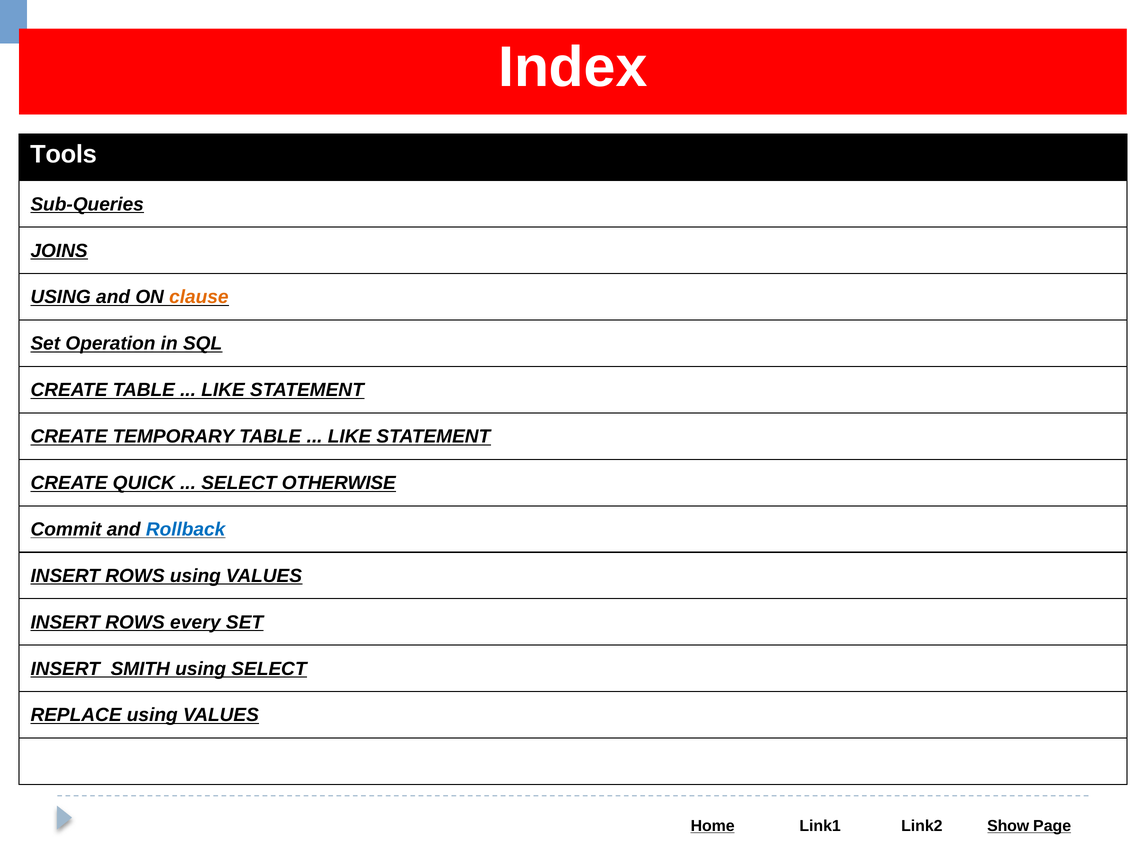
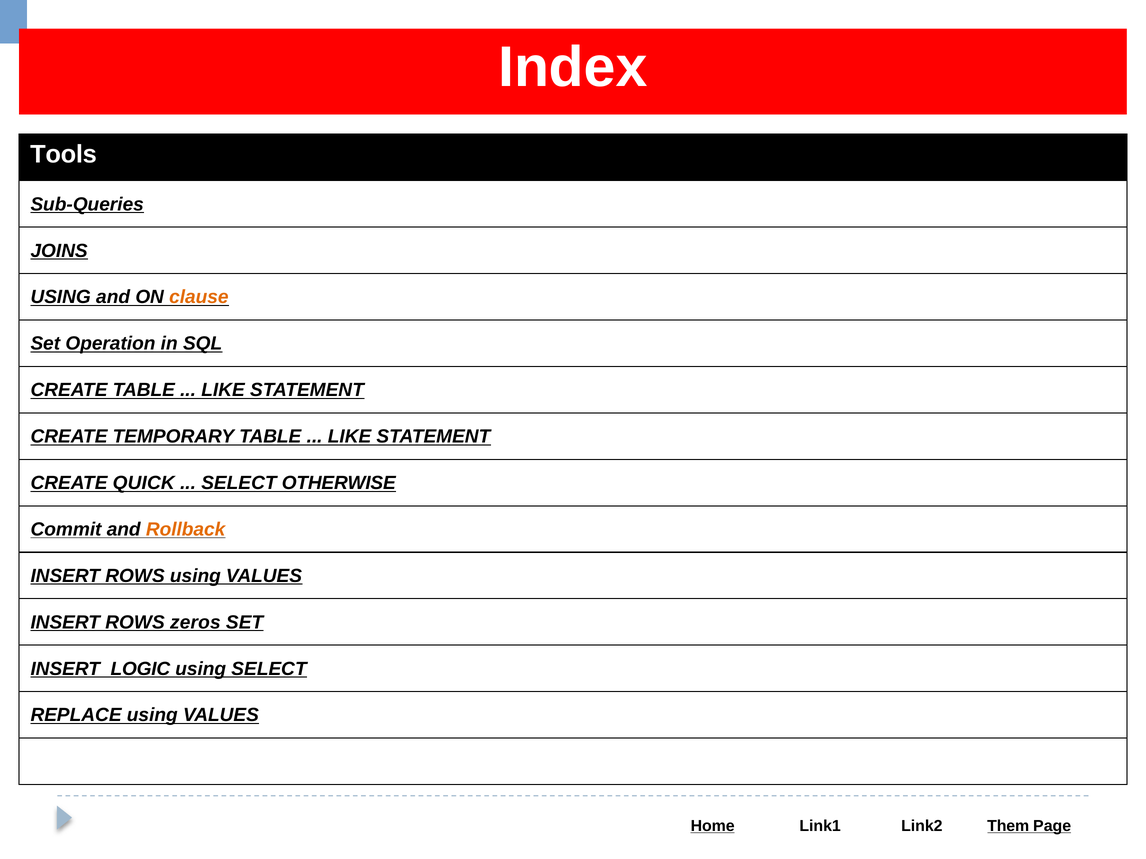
Rollback colour: blue -> orange (186, 530)
every: every -> zeros (195, 623)
SMITH: SMITH -> LOGIC (140, 669)
Show: Show -> Them (1008, 826)
